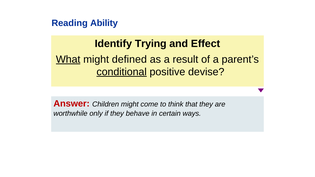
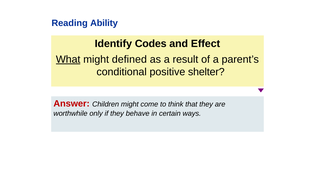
Trying: Trying -> Codes (151, 44)
conditional underline: present -> none (122, 72)
devise: devise -> shelter (206, 72)
